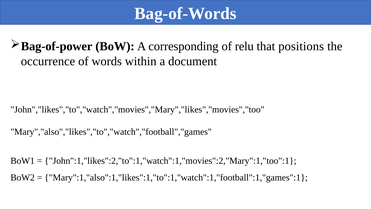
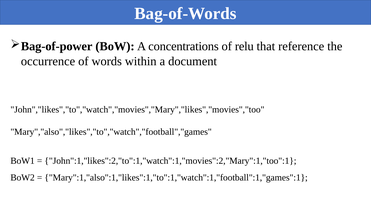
corresponding: corresponding -> concentrations (184, 46)
positions: positions -> reference (301, 46)
